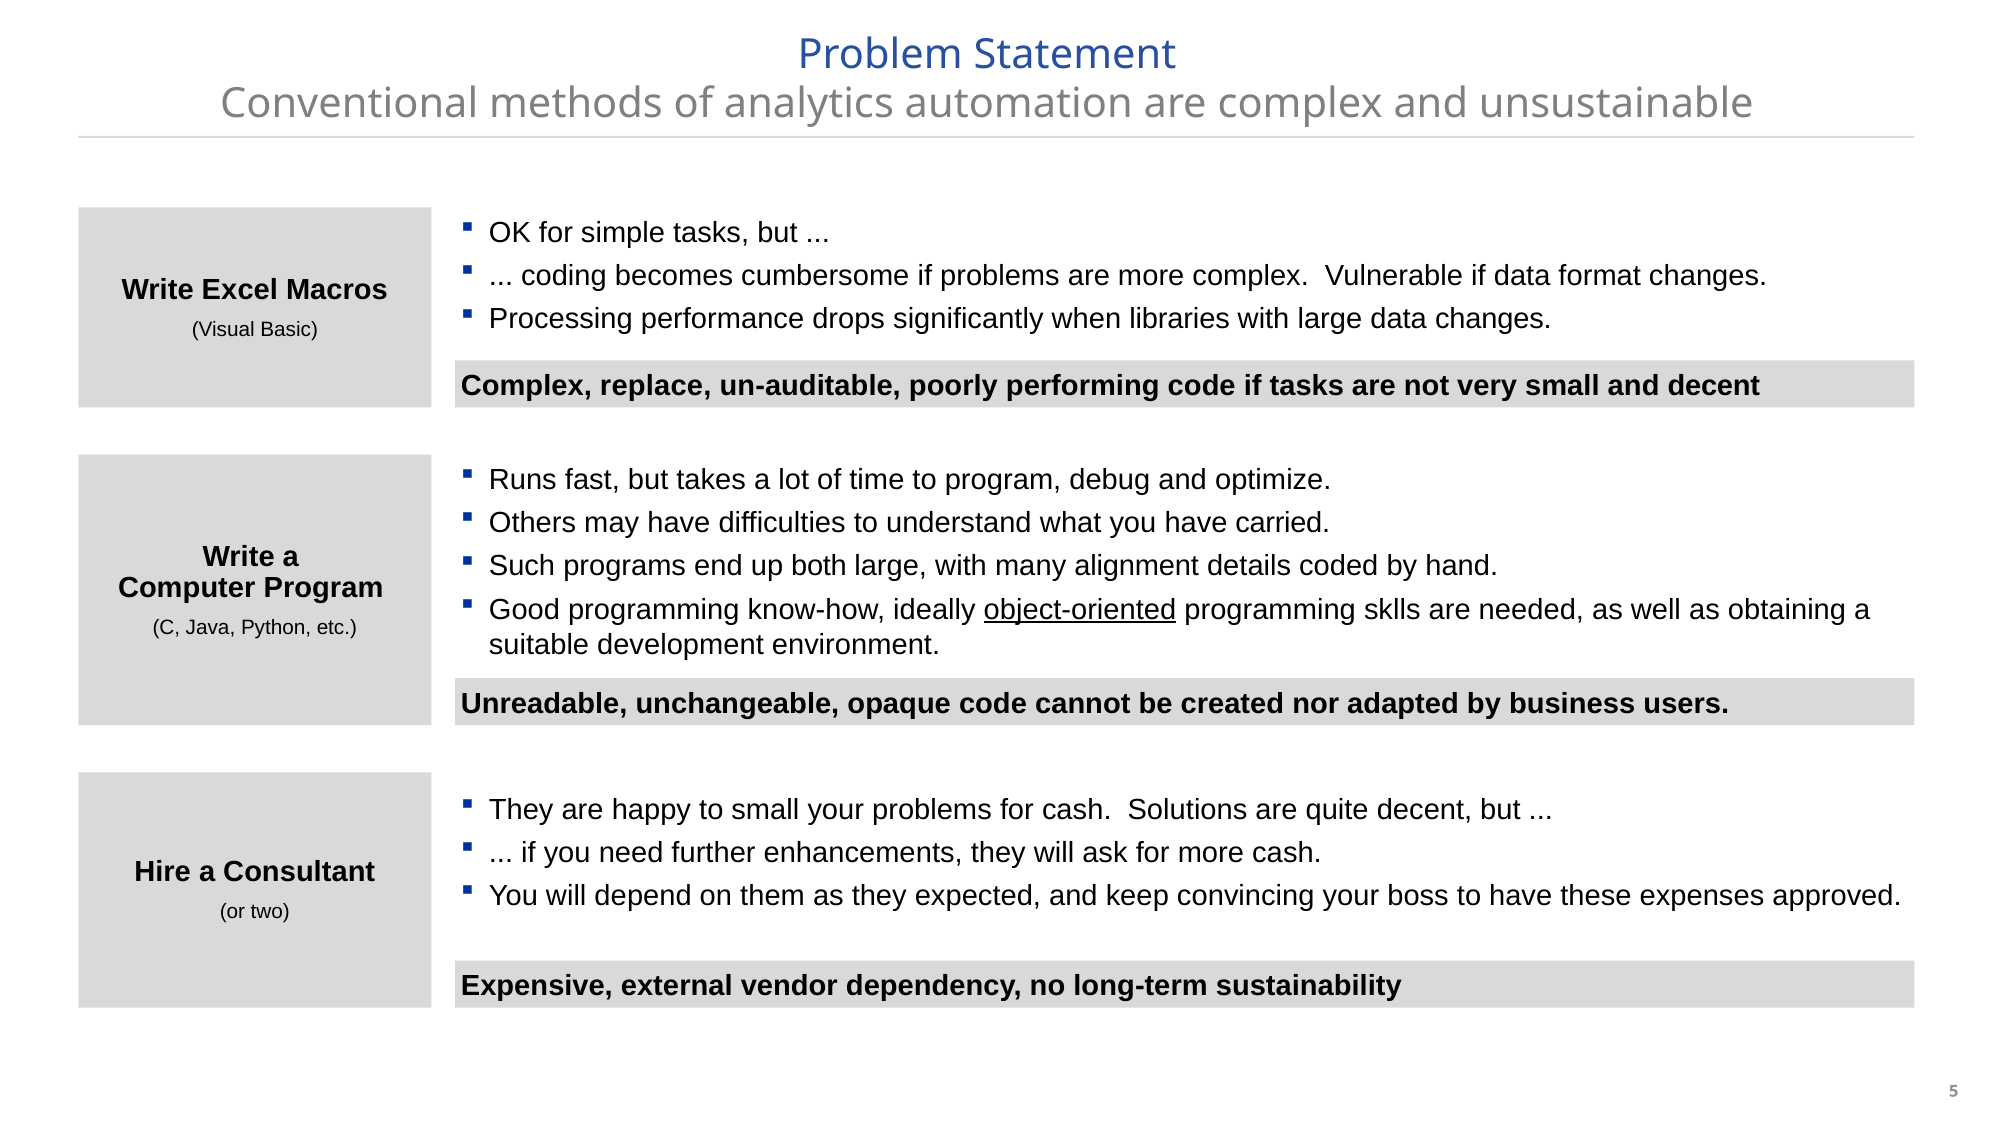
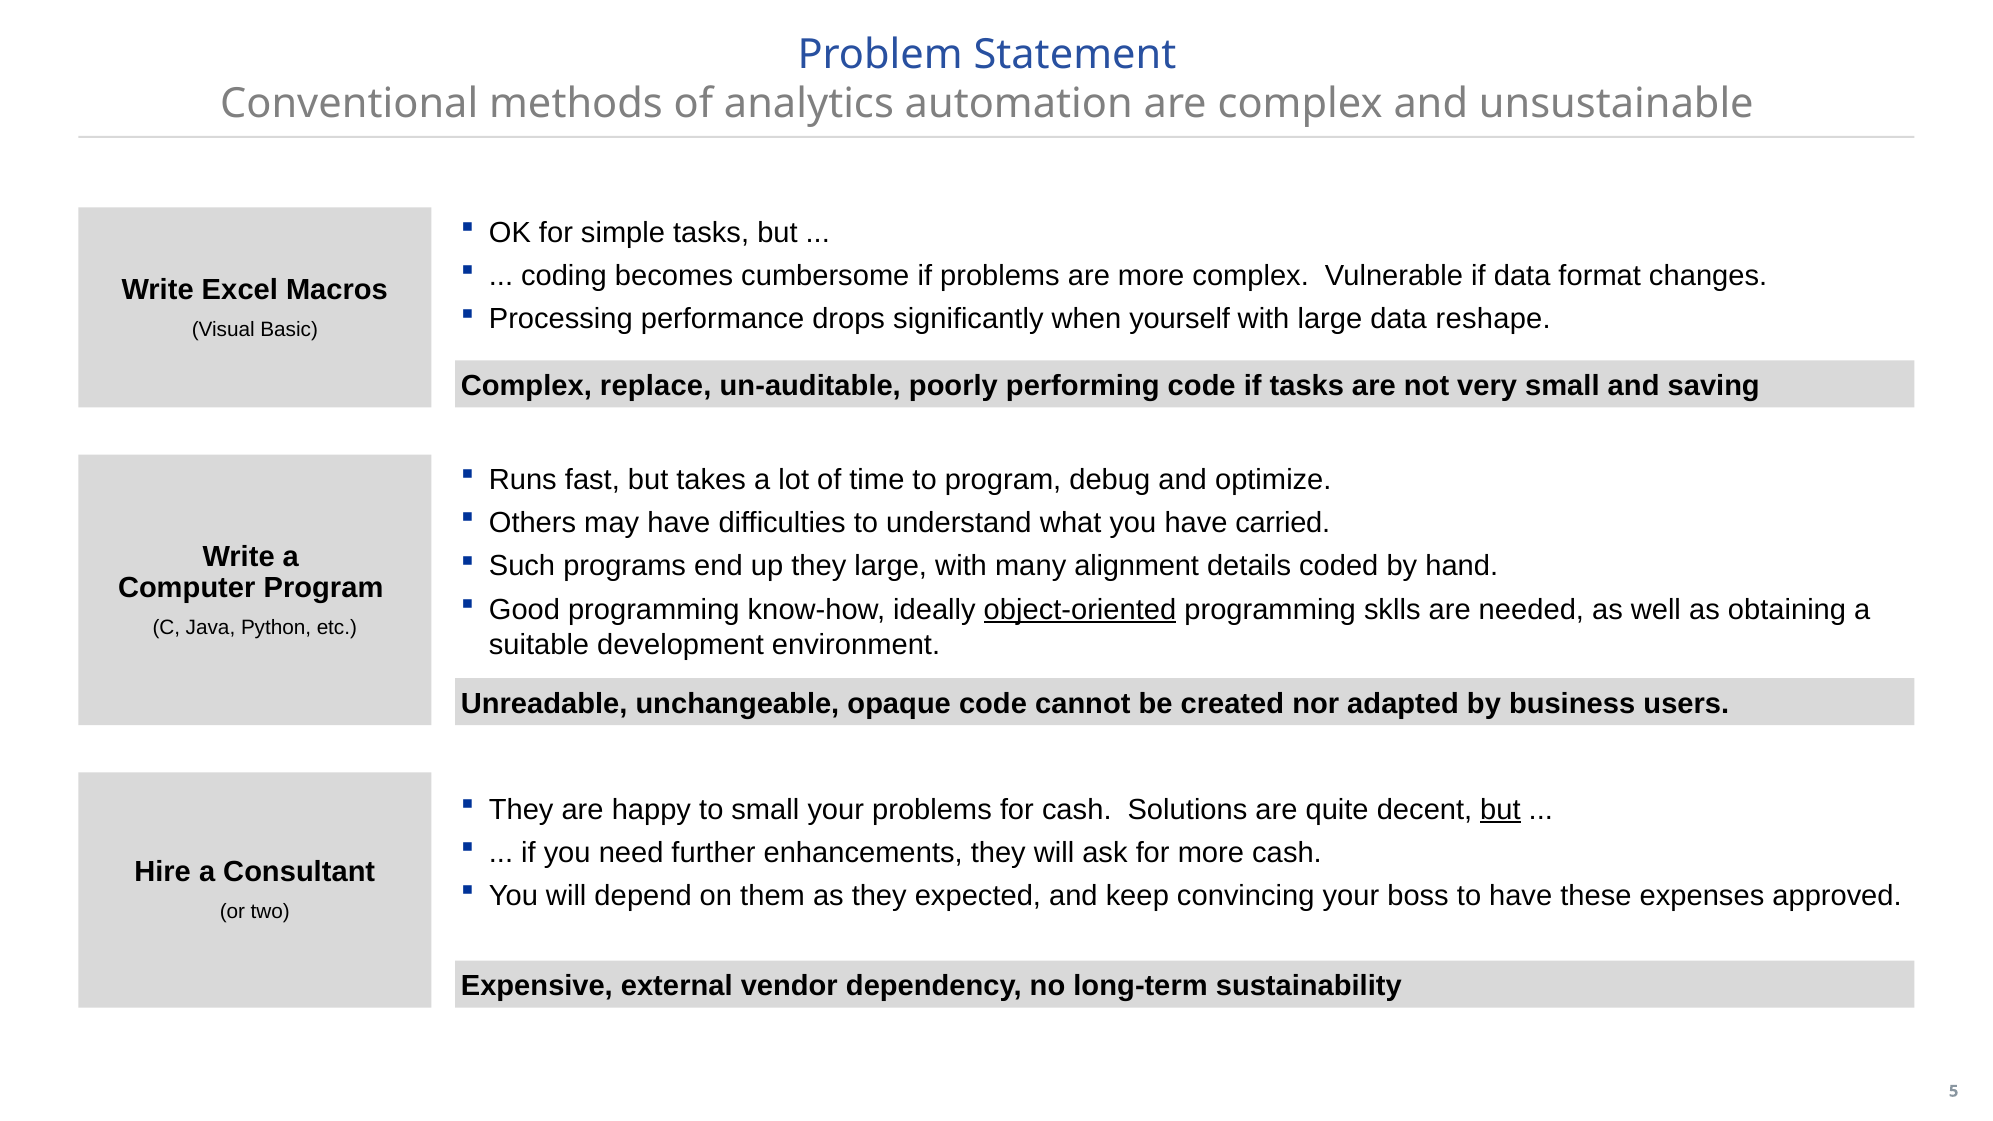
libraries: libraries -> yourself (1180, 319)
data changes: changes -> reshape (1493, 319)
and decent: decent -> saving (1714, 386)
up both: both -> they (819, 566)
but underline: none -> present (1500, 809)
